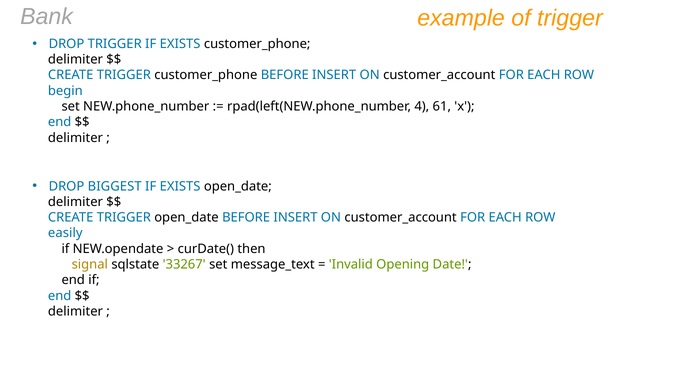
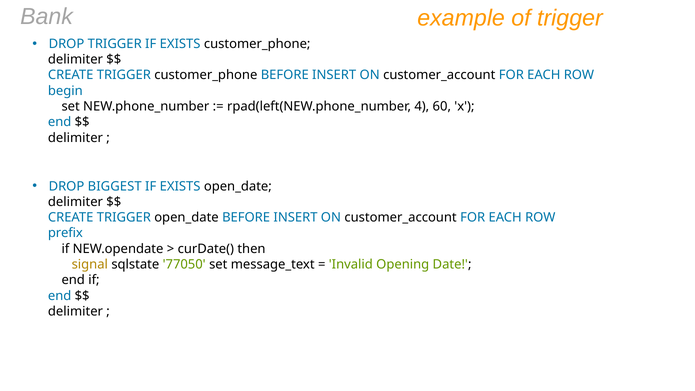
61: 61 -> 60 (442, 106)
easily: easily -> prefix (65, 233)
33267: 33267 -> 77050 (184, 264)
